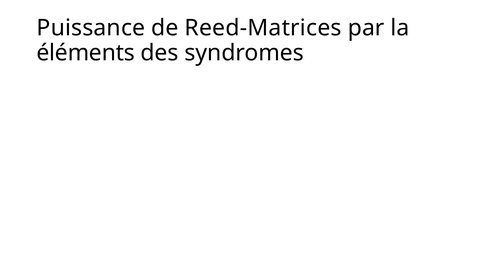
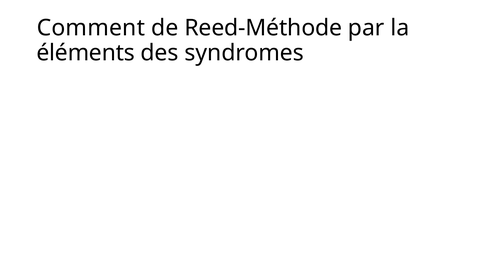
Puissance: Puissance -> Comment (91, 28)
Reed-Matrices: Reed-Matrices -> Reed-Méthode (263, 28)
